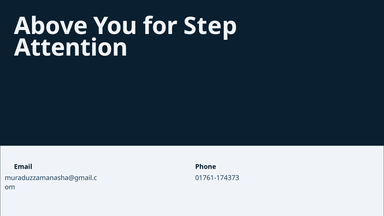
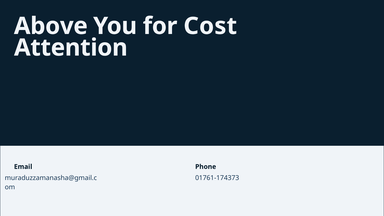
Step: Step -> Cost (210, 26)
